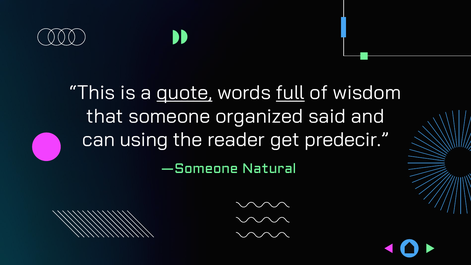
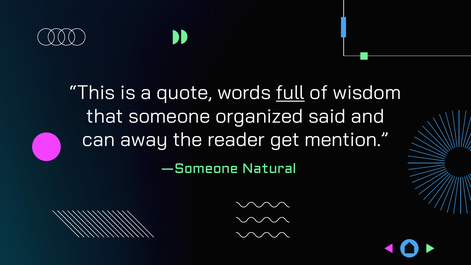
quote underline: present -> none (185, 93)
using: using -> away (144, 140)
predecir: predecir -> mention (347, 140)
